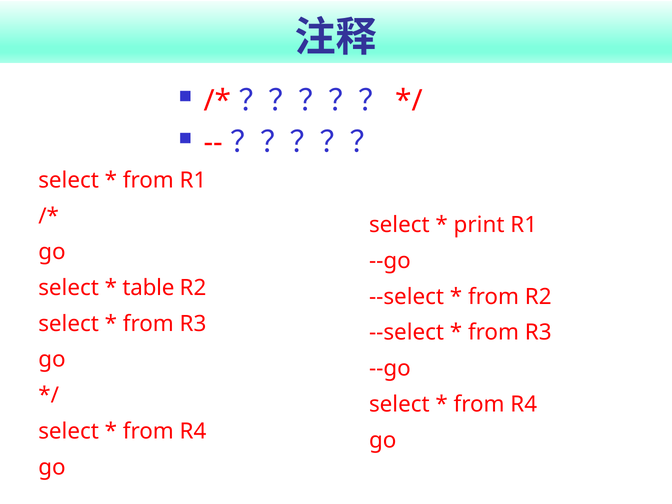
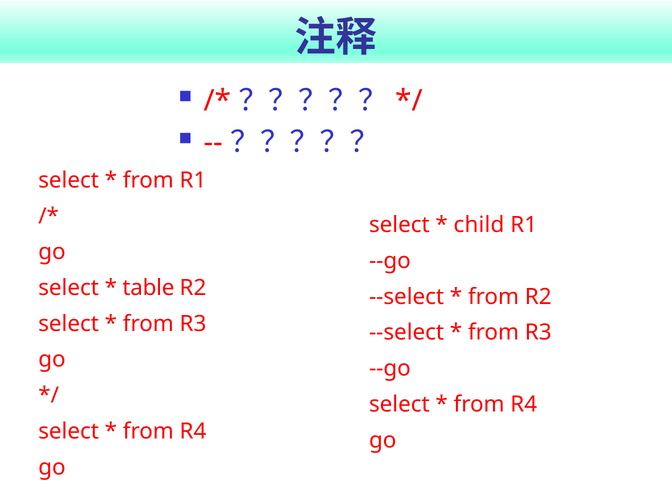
print: print -> child (479, 225)
